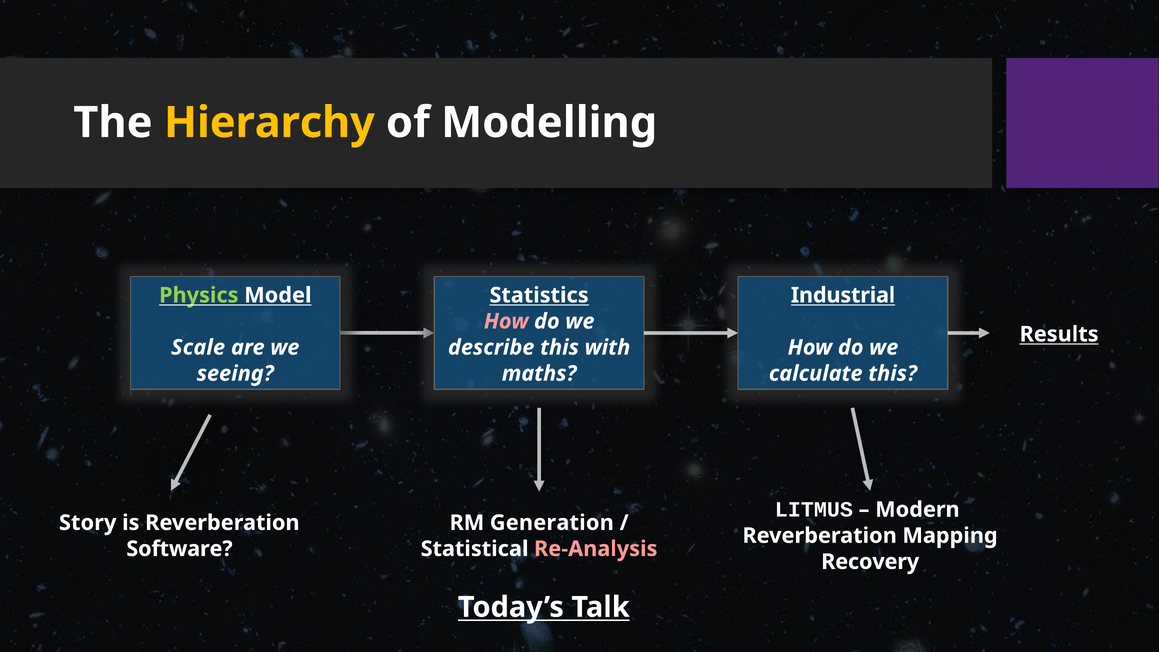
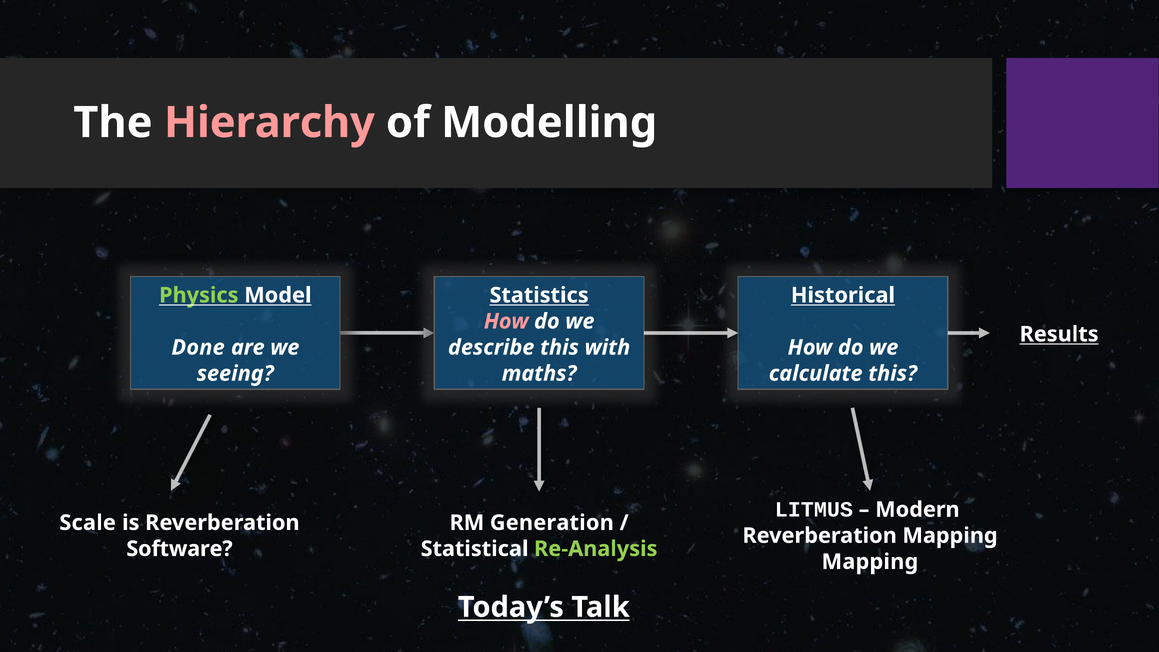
Hierarchy colour: yellow -> pink (269, 123)
Industrial: Industrial -> Historical (843, 295)
Scale: Scale -> Done (198, 347)
Story: Story -> Scale (88, 523)
Re-Analysis colour: pink -> light green (596, 549)
Recovery: Recovery -> Mapping (870, 562)
